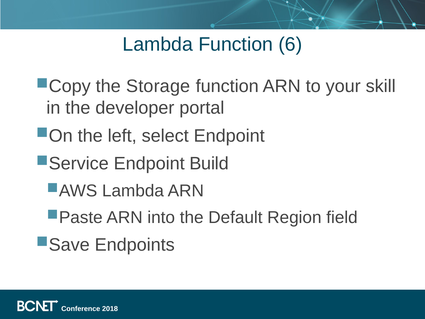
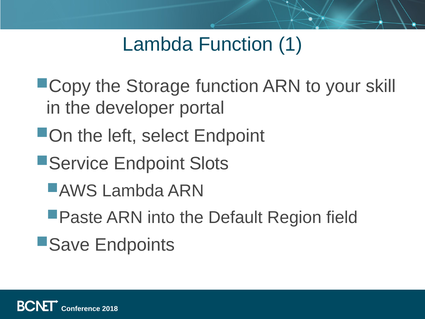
6: 6 -> 1 (290, 44)
Build: Build -> Slots (209, 164)
